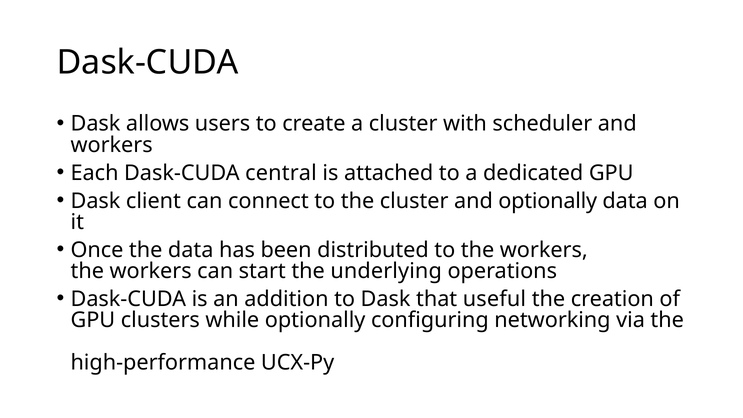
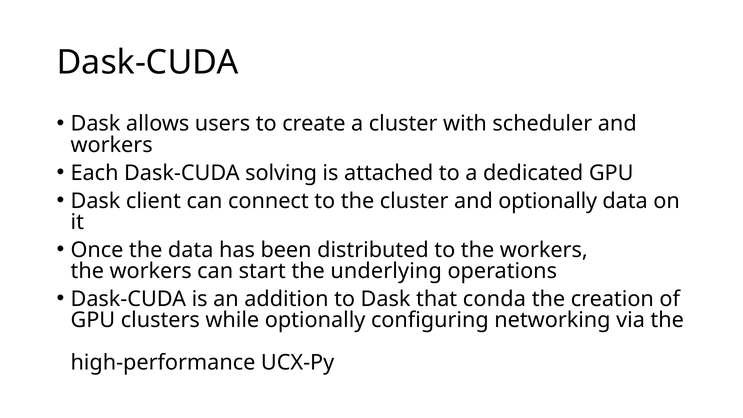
central: central -> solving (281, 173)
useful: useful -> conda (494, 299)
